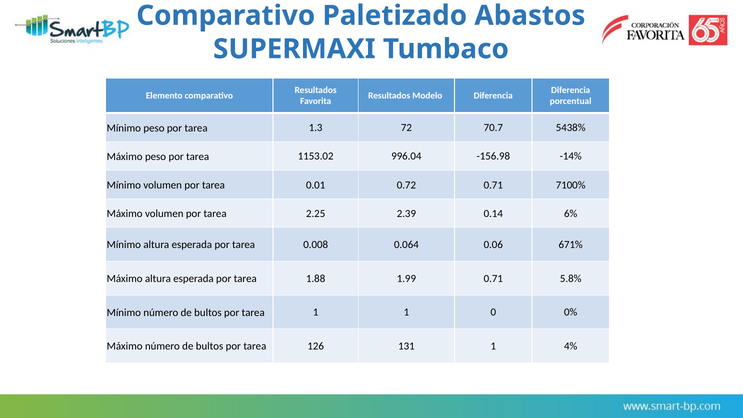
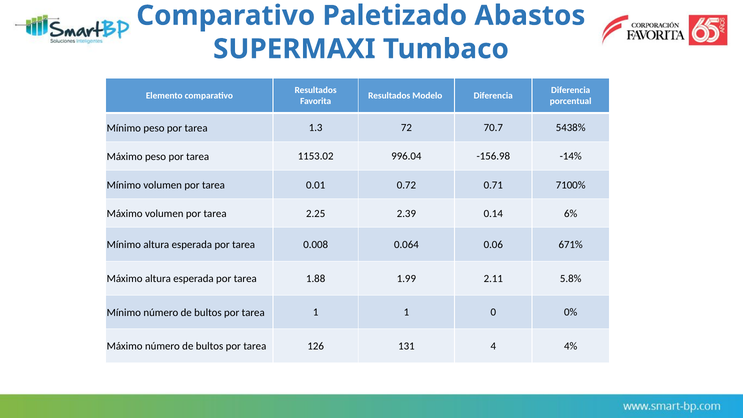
1.99 0.71: 0.71 -> 2.11 (493, 278)
131 1: 1 -> 4 (493, 346)
